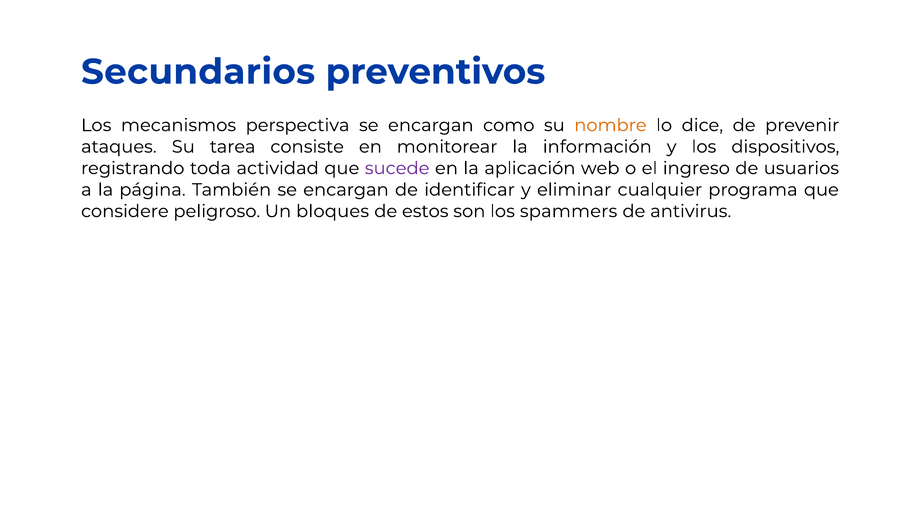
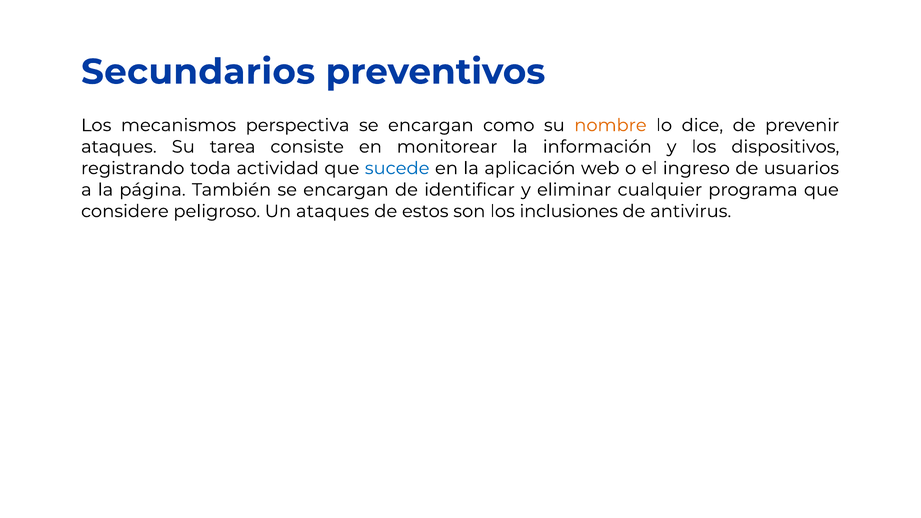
sucede colour: purple -> blue (397, 168)
Un bloques: bloques -> ataques (333, 211)
spammers: spammers -> inclusiones (569, 211)
